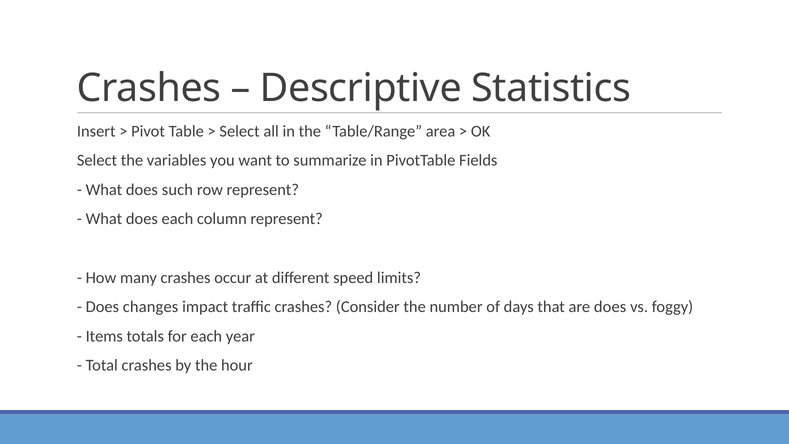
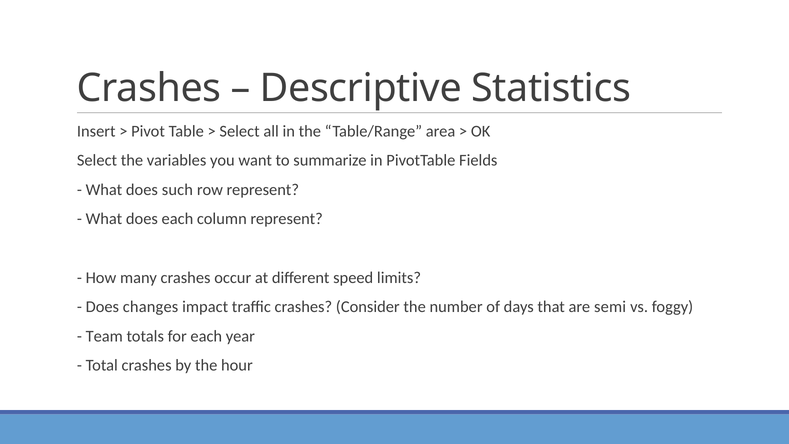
are does: does -> semi (610, 307)
Items: Items -> Team (104, 336)
